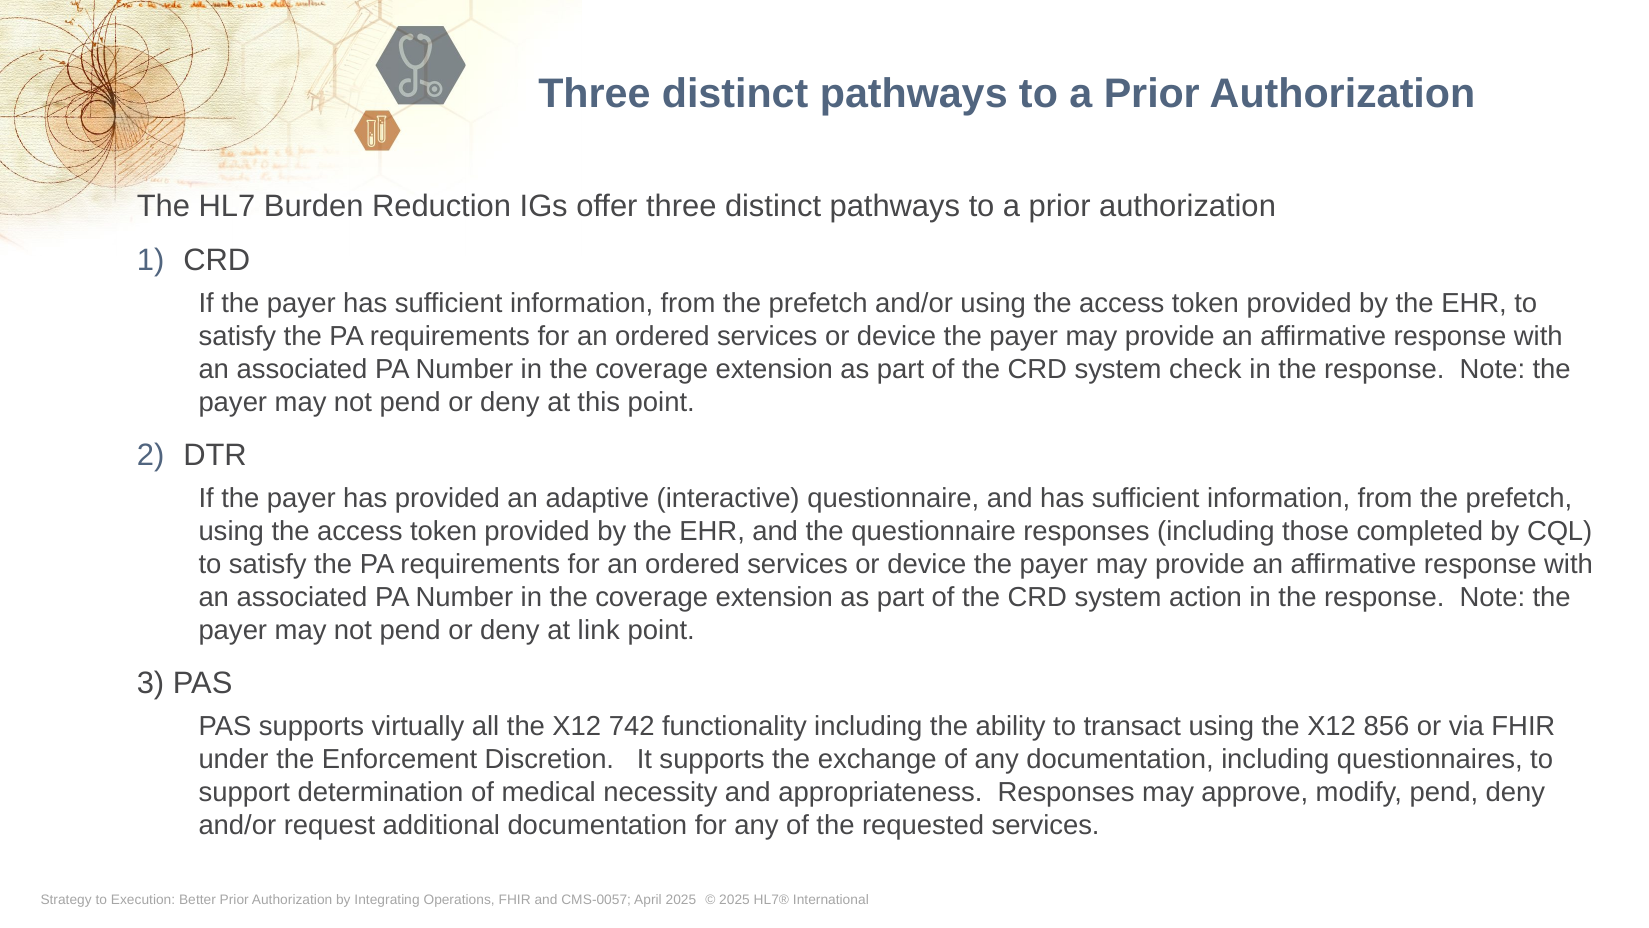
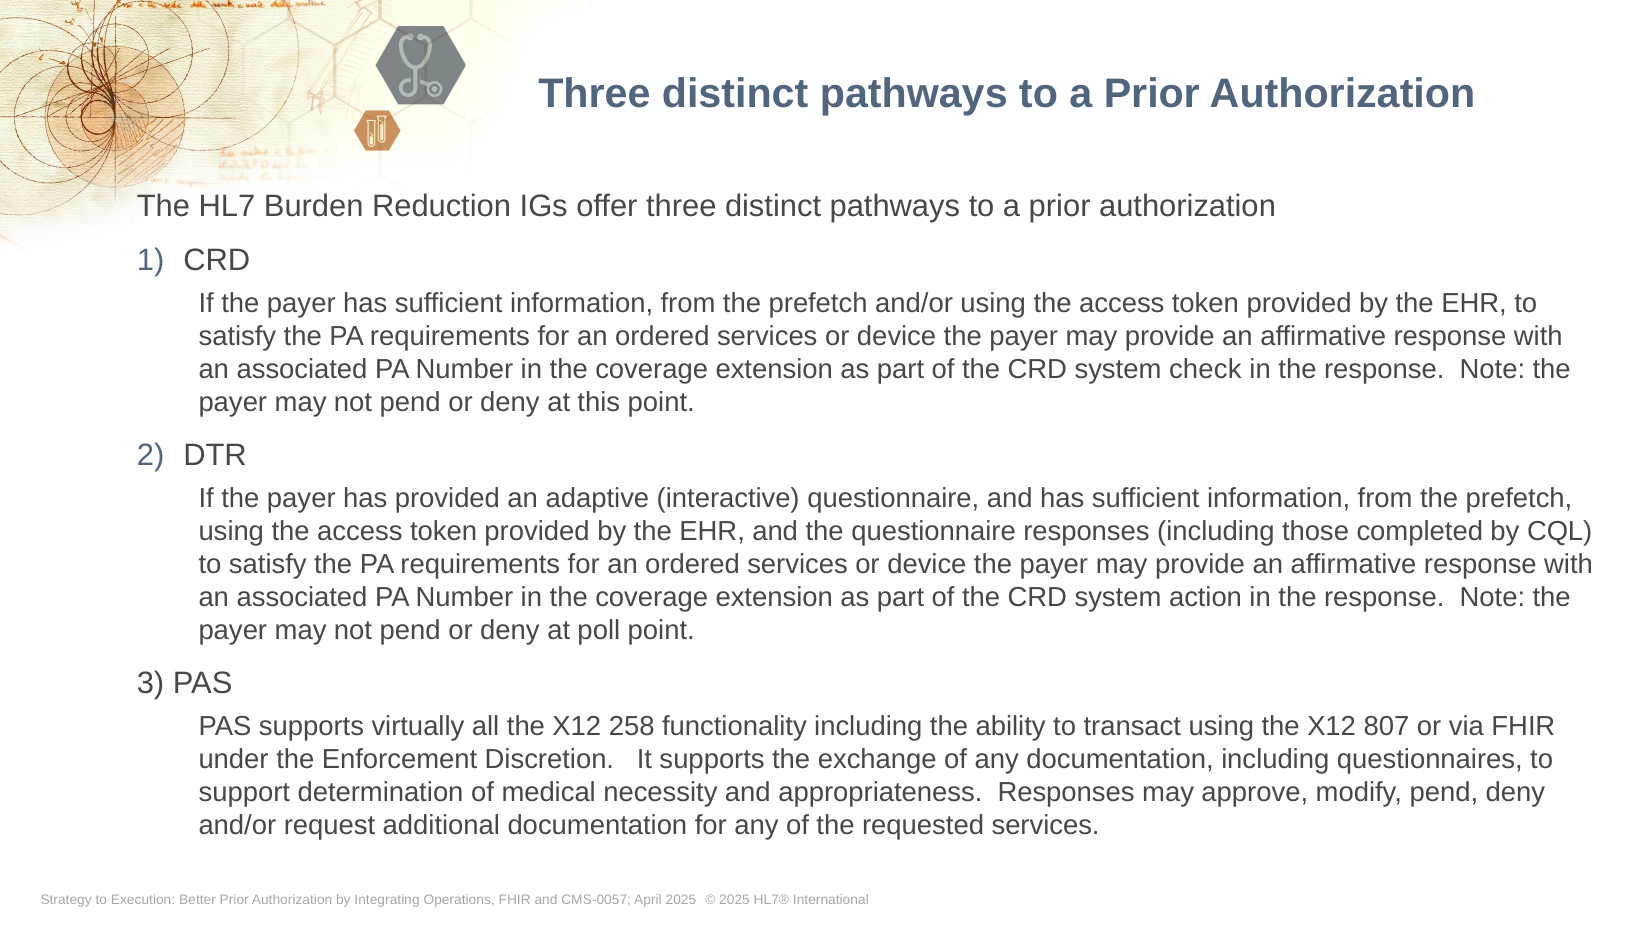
link: link -> poll (599, 630)
742: 742 -> 258 (632, 726)
856: 856 -> 807 (1386, 726)
